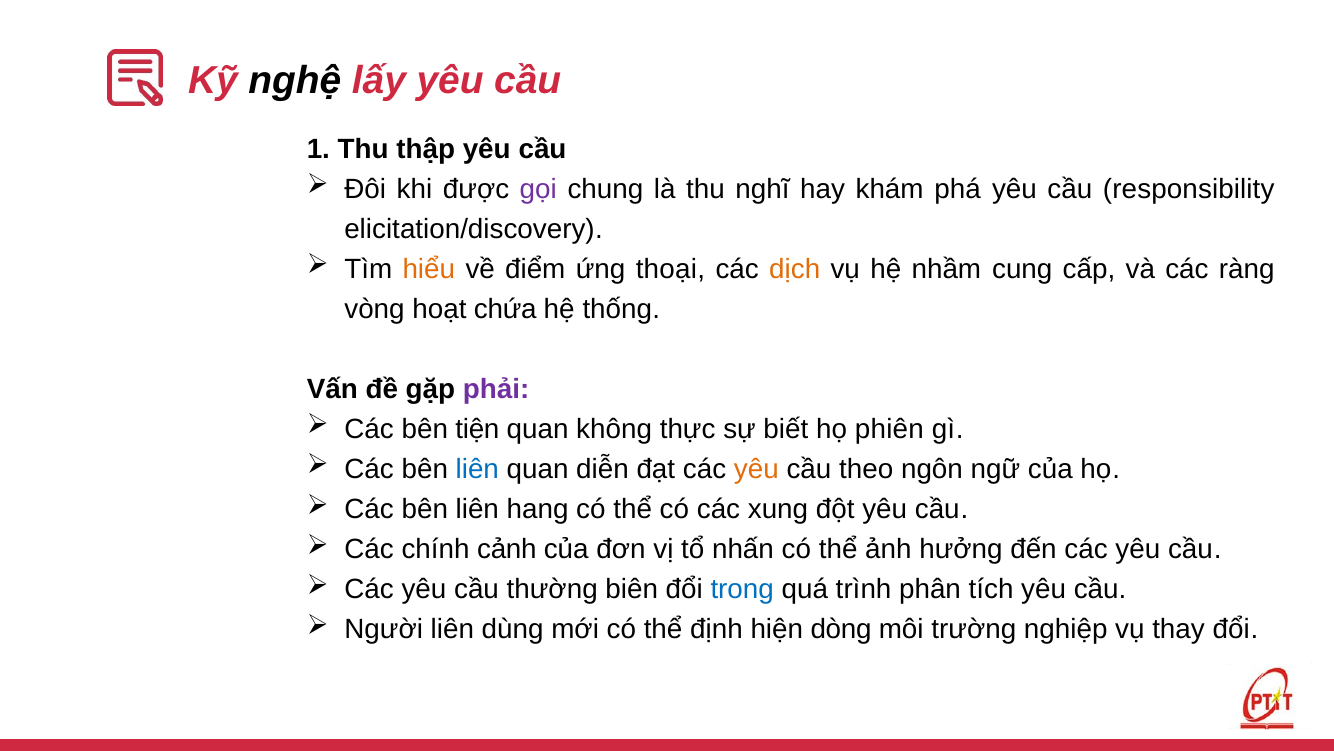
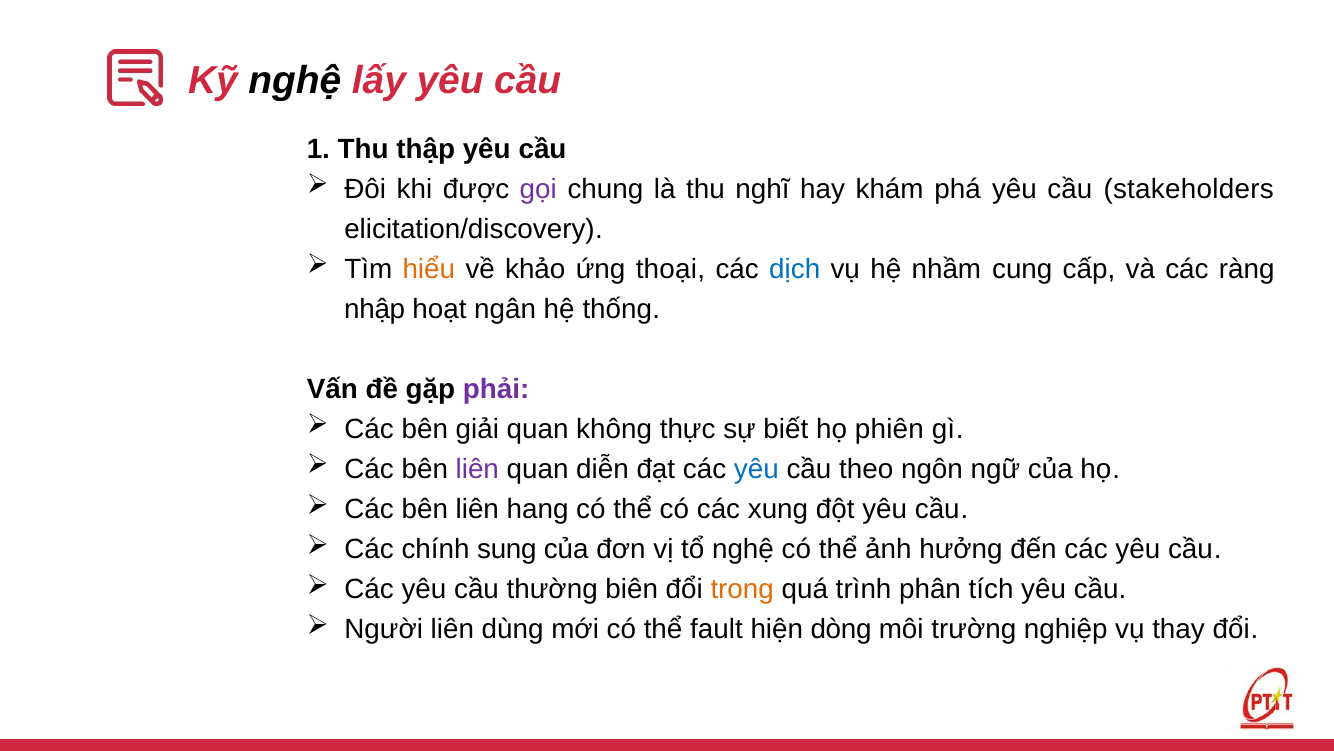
responsibility: responsibility -> stakeholders (1189, 189)
điểm: điểm -> khảo (535, 269)
dịch colour: orange -> blue (795, 269)
vòng: vòng -> nhập (375, 309)
chứa: chứa -> ngân (505, 309)
tiện: tiện -> giải (477, 429)
liên colour: blue -> purple (477, 469)
yêu colour: orange -> blue (756, 469)
cảnh: cảnh -> sung (507, 549)
tổ nhấn: nhấn -> nghệ (743, 549)
trong colour: blue -> orange (742, 589)
định: định -> fault (716, 629)
